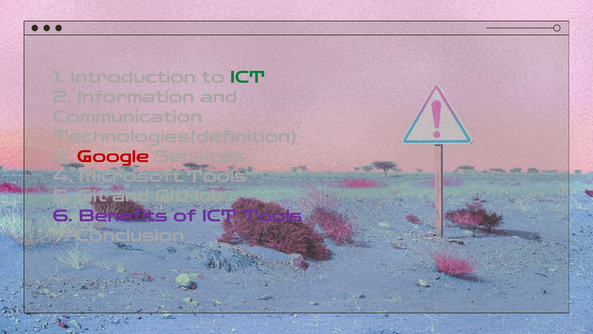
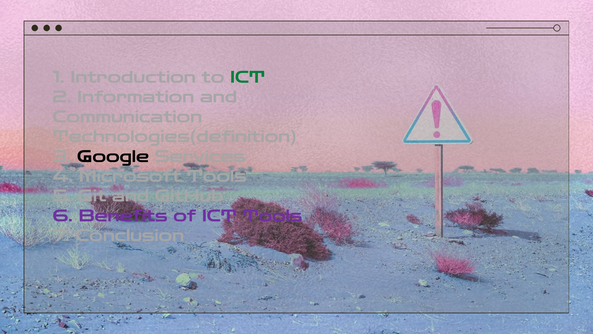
Google colour: red -> black (113, 156)
